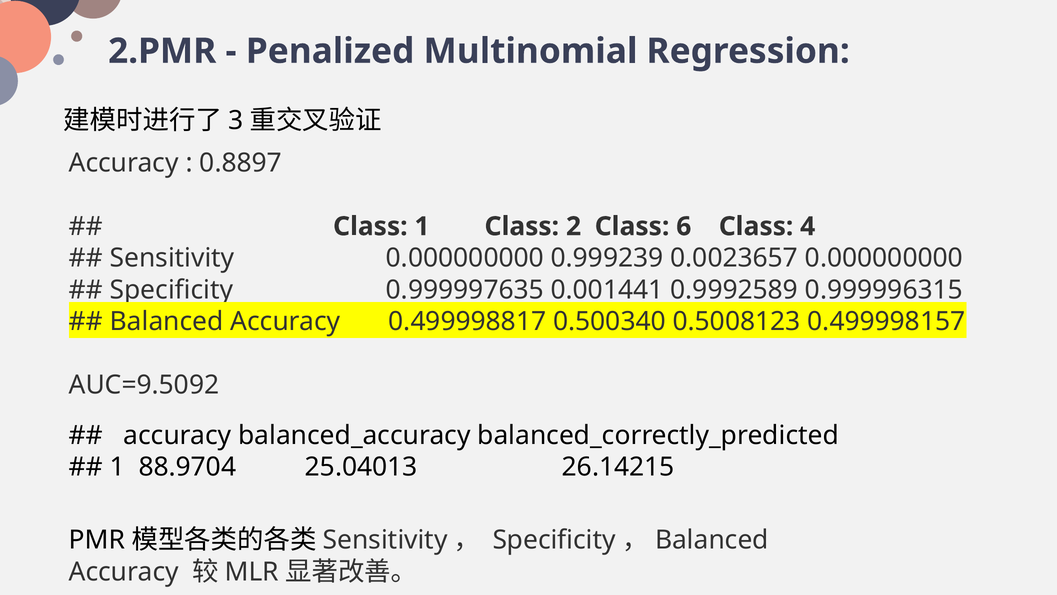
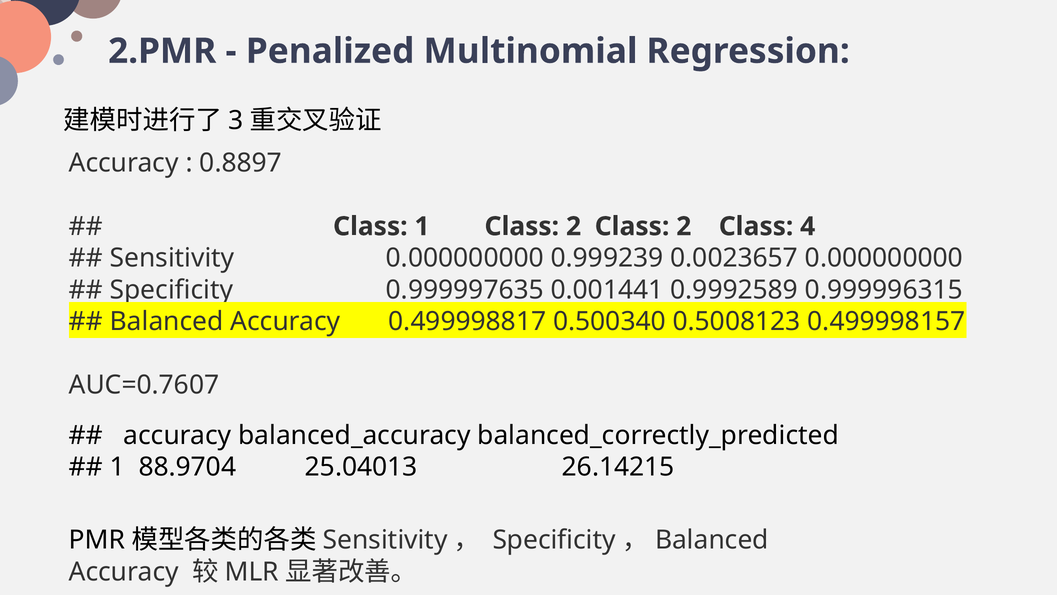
2 Class 6: 6 -> 2 (684, 226)
AUC=9.5092: AUC=9.5092 -> AUC=0.7607 (144, 385)
